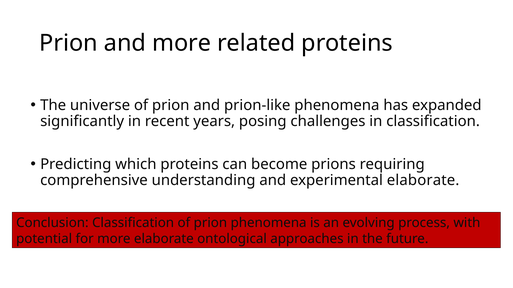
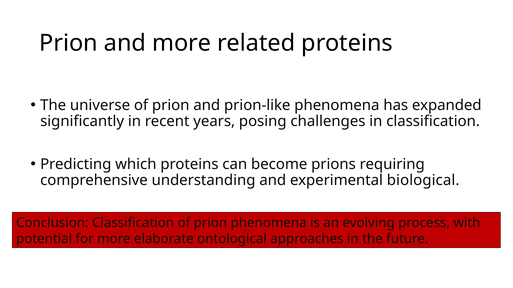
experimental elaborate: elaborate -> biological (423, 181)
